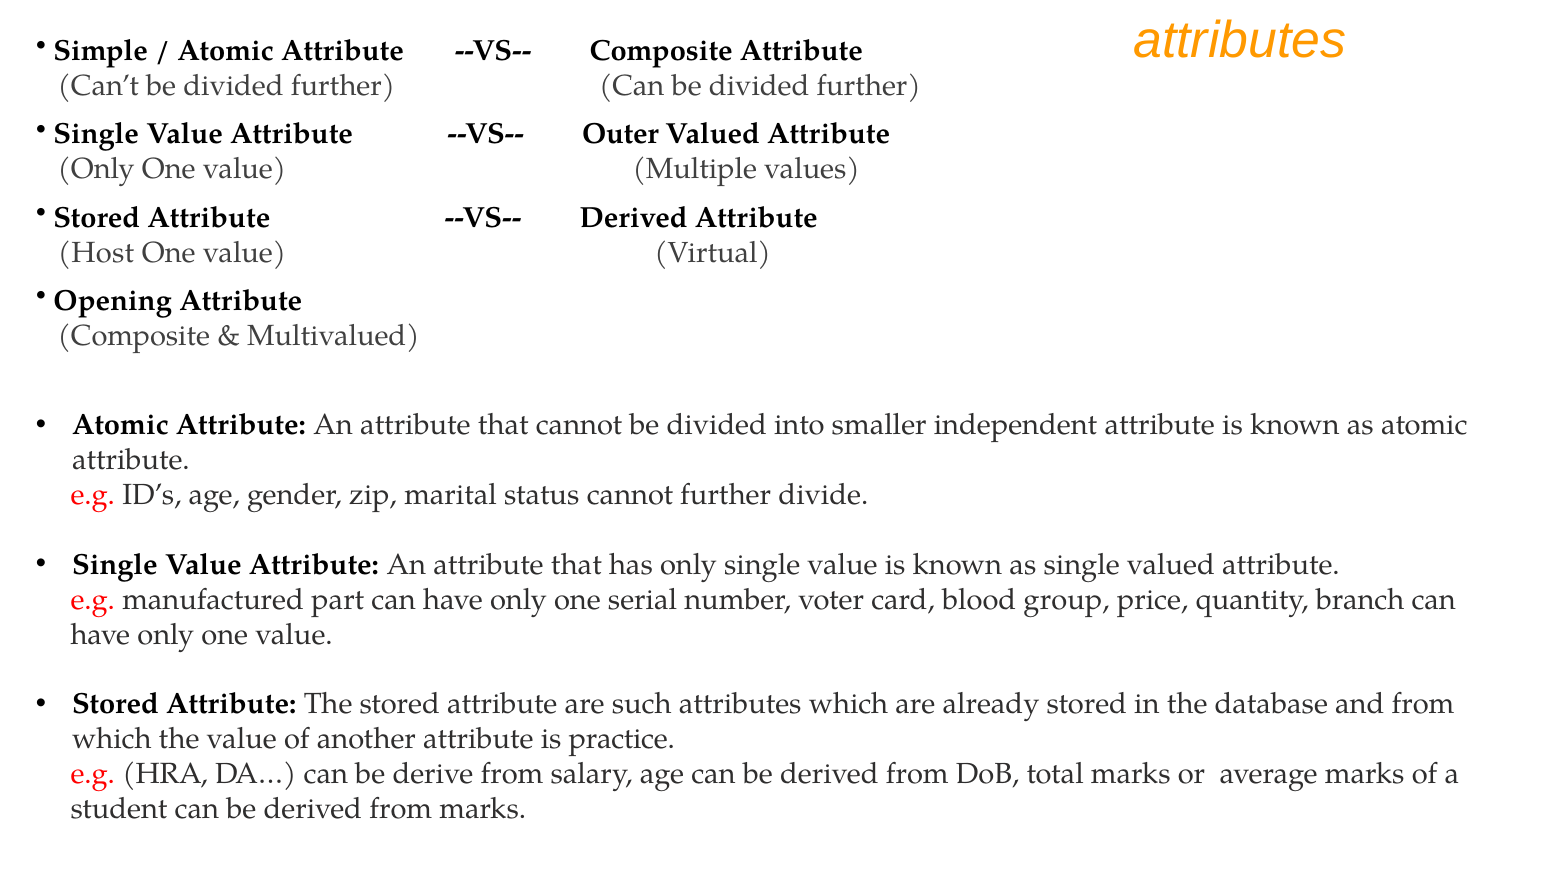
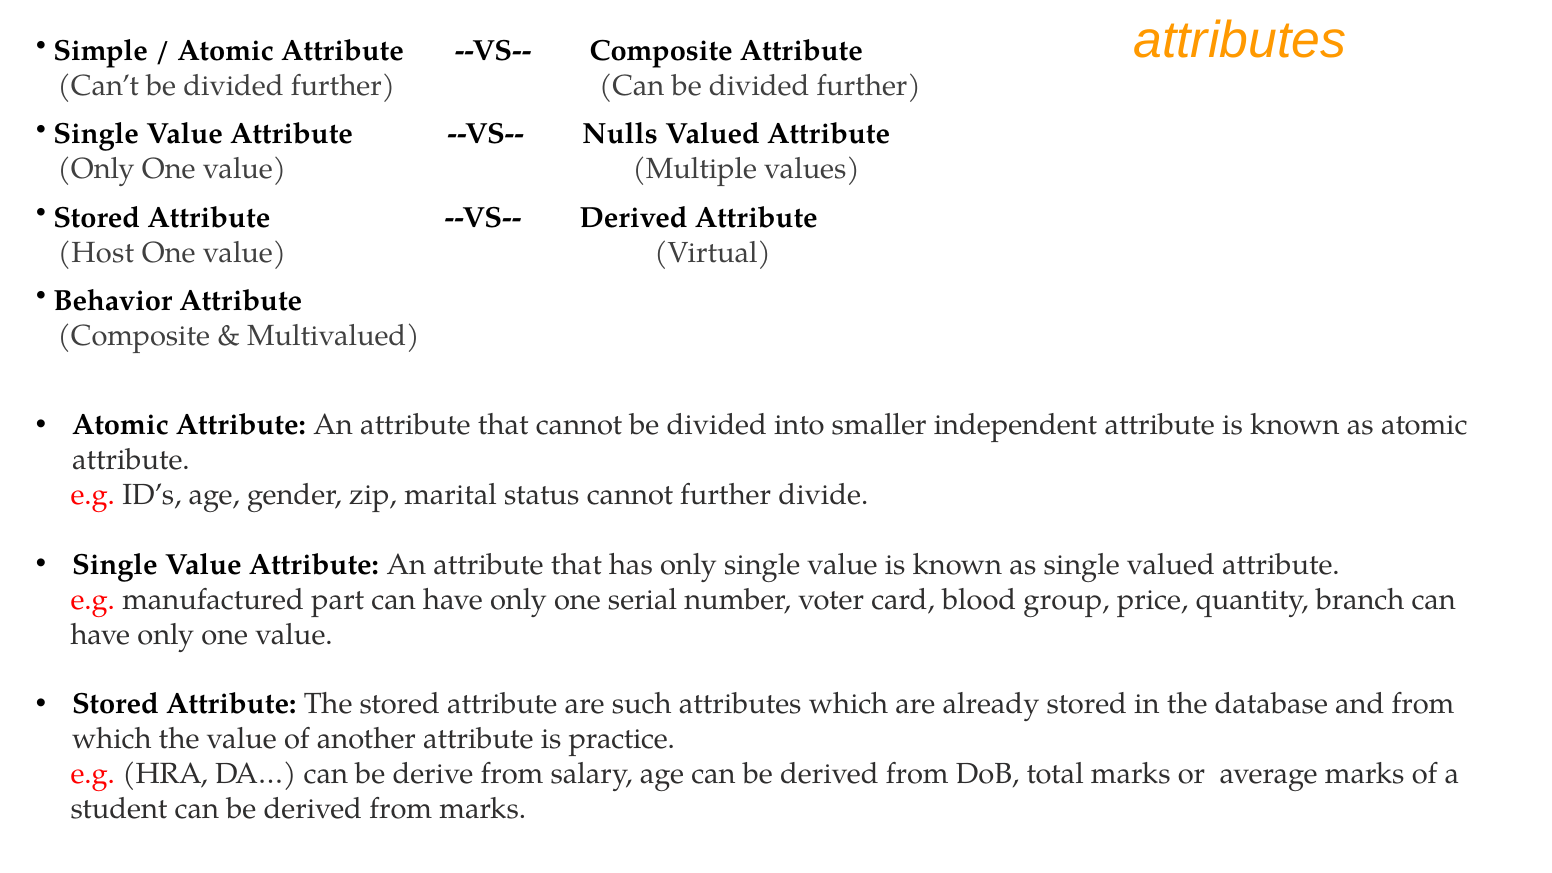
Outer: Outer -> Nulls (620, 134)
Opening: Opening -> Behavior (113, 301)
